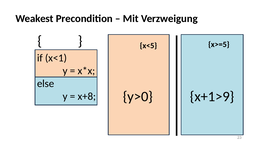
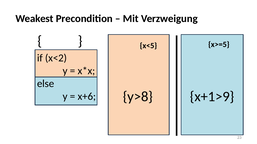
x<1: x<1 -> x<2 (56, 58)
y>0: y>0 -> y>8 (138, 97)
x+8: x+8 -> x+6 (87, 97)
